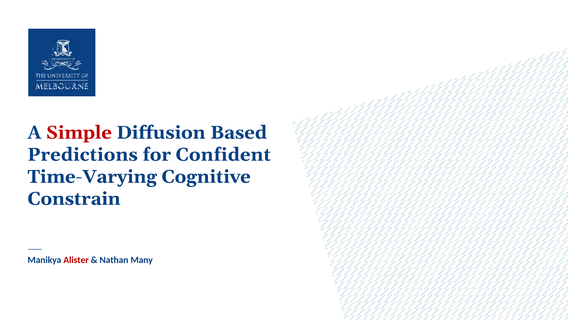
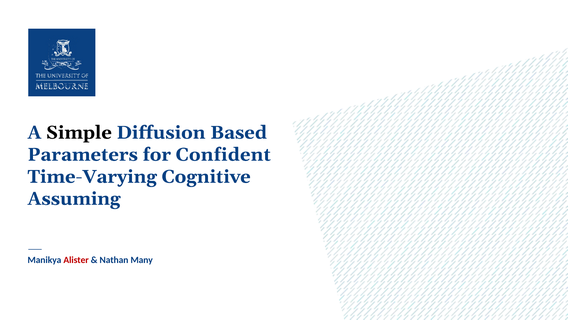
Simple colour: red -> black (79, 132)
Predictions: Predictions -> Parameters (83, 154)
Constrain: Constrain -> Assuming (74, 198)
